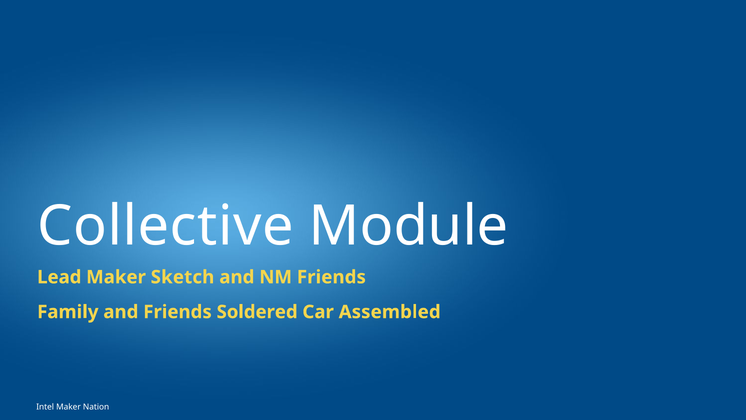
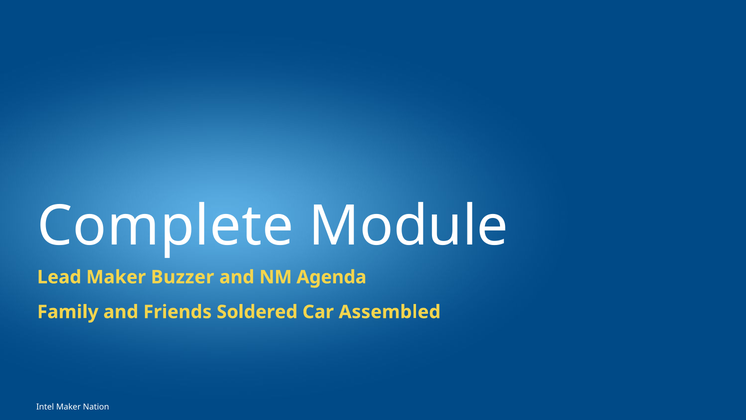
Collective: Collective -> Complete (166, 226)
Sketch: Sketch -> Buzzer (182, 277)
NM Friends: Friends -> Agenda (331, 277)
